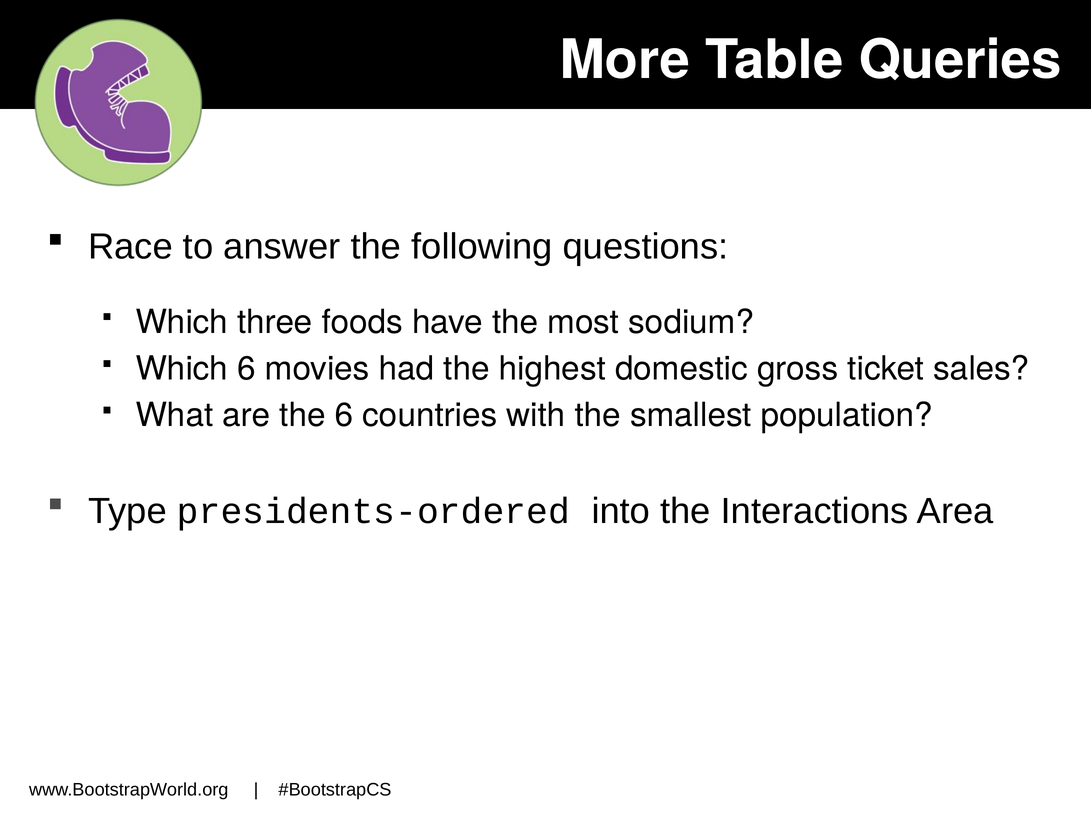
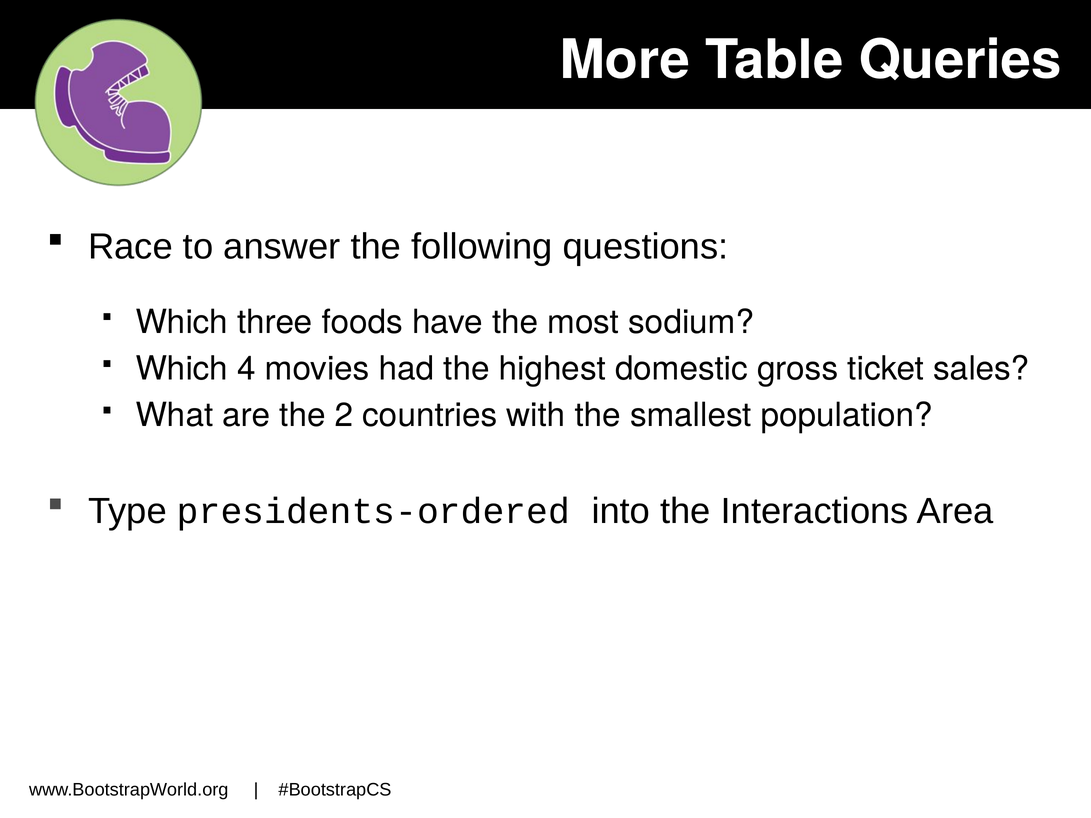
Which 6: 6 -> 4 (247, 369)
the 6: 6 -> 2 (344, 416)
